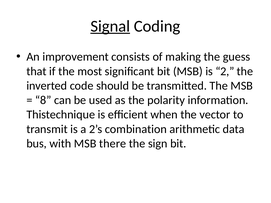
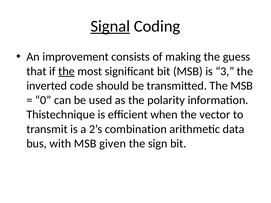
the underline: none -> present (67, 71)
2: 2 -> 3 (225, 71)
8: 8 -> 0 (43, 100)
there: there -> given (113, 144)
